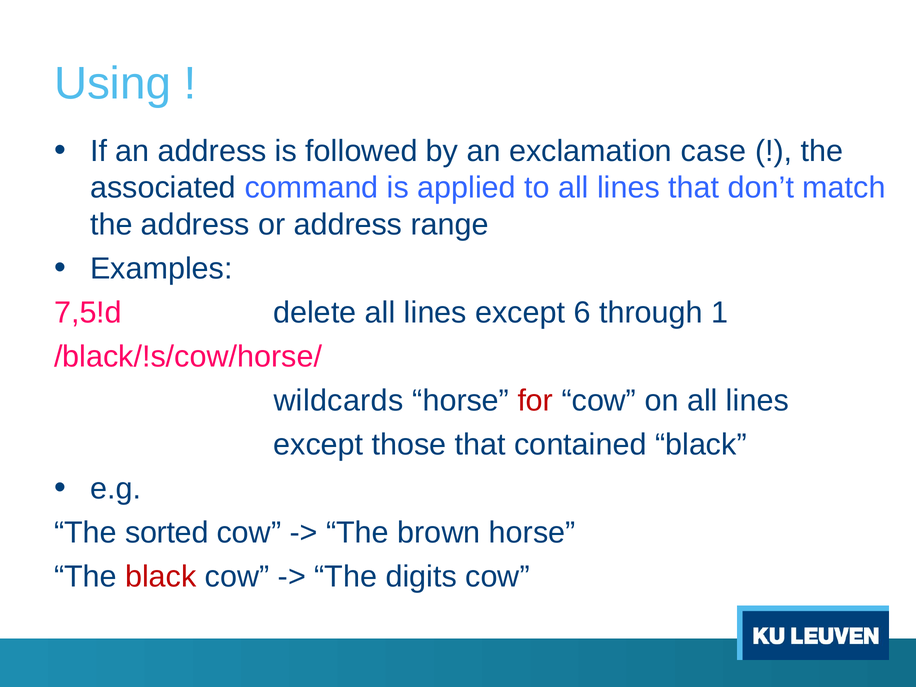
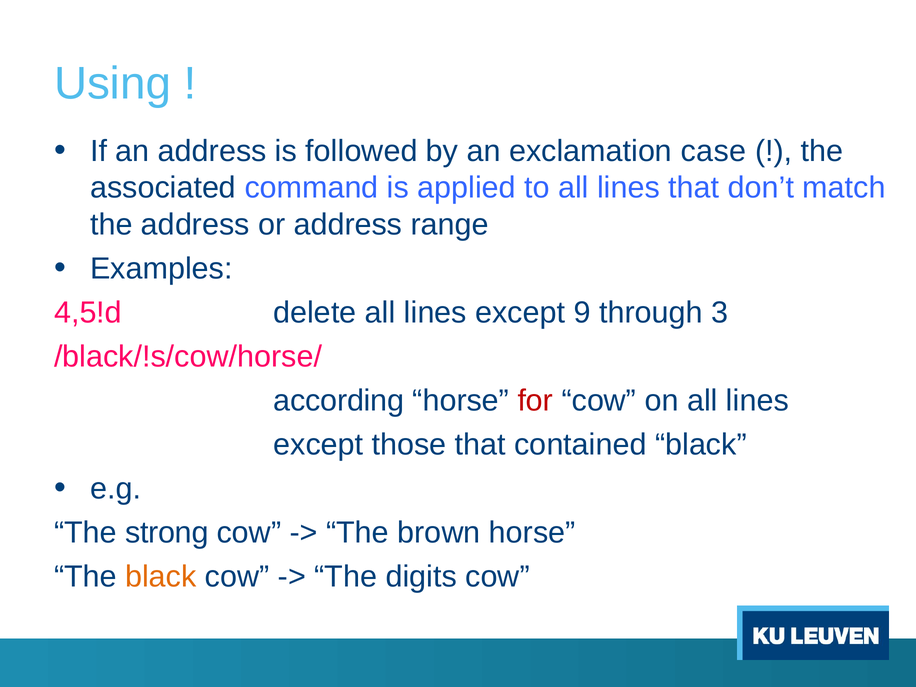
7,5!d: 7,5!d -> 4,5!d (88, 313)
6: 6 -> 9 (582, 313)
1: 1 -> 3 (719, 313)
wildcards: wildcards -> according (339, 401)
sorted: sorted -> strong (167, 533)
black colour: red -> orange (161, 577)
